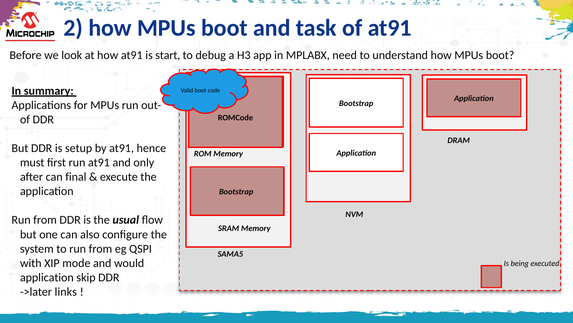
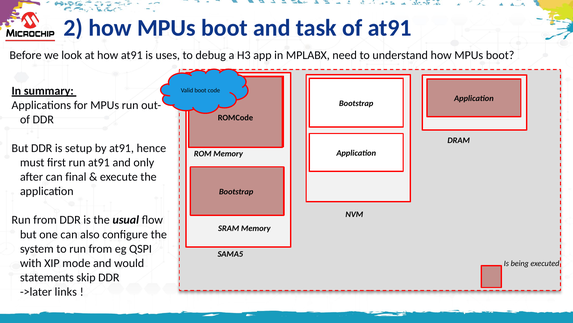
start: start -> uses (168, 55)
application: application -> statements (47, 277)
